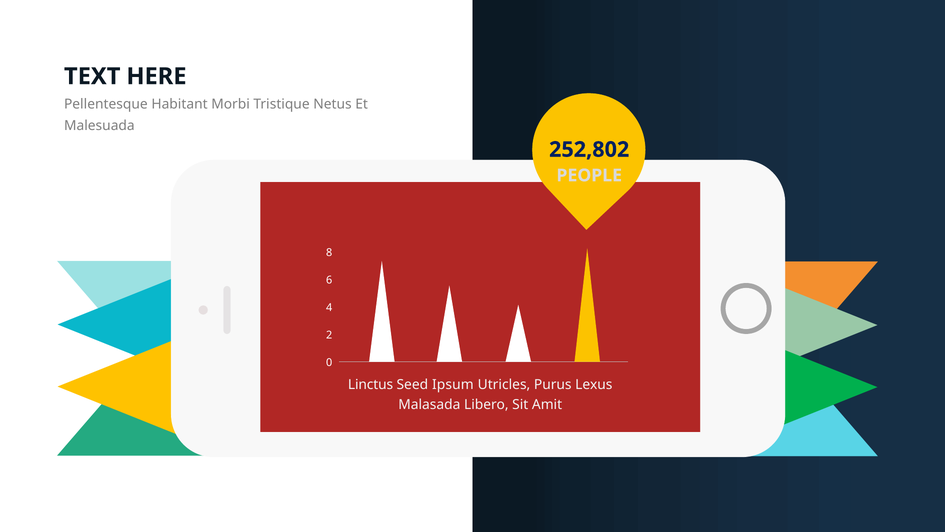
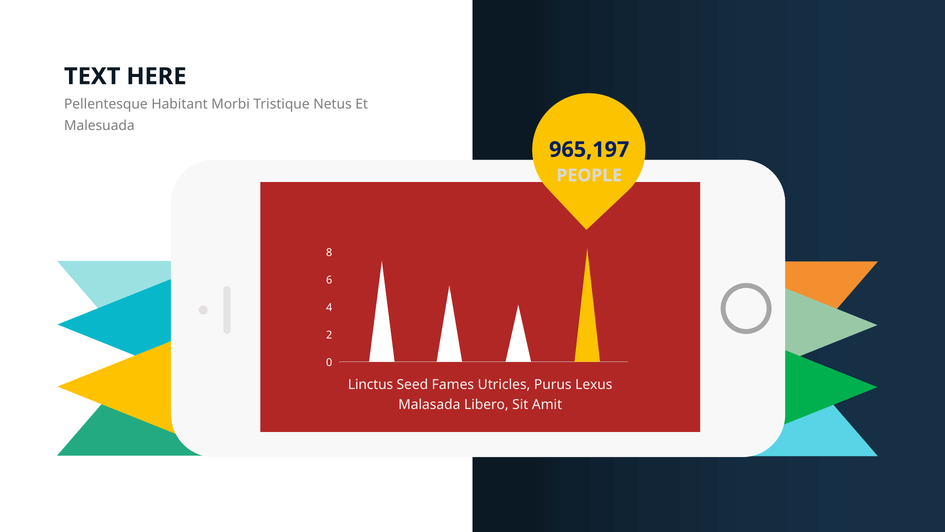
252,802: 252,802 -> 965,197 (589, 149)
Ipsum: Ipsum -> Fames (453, 384)
